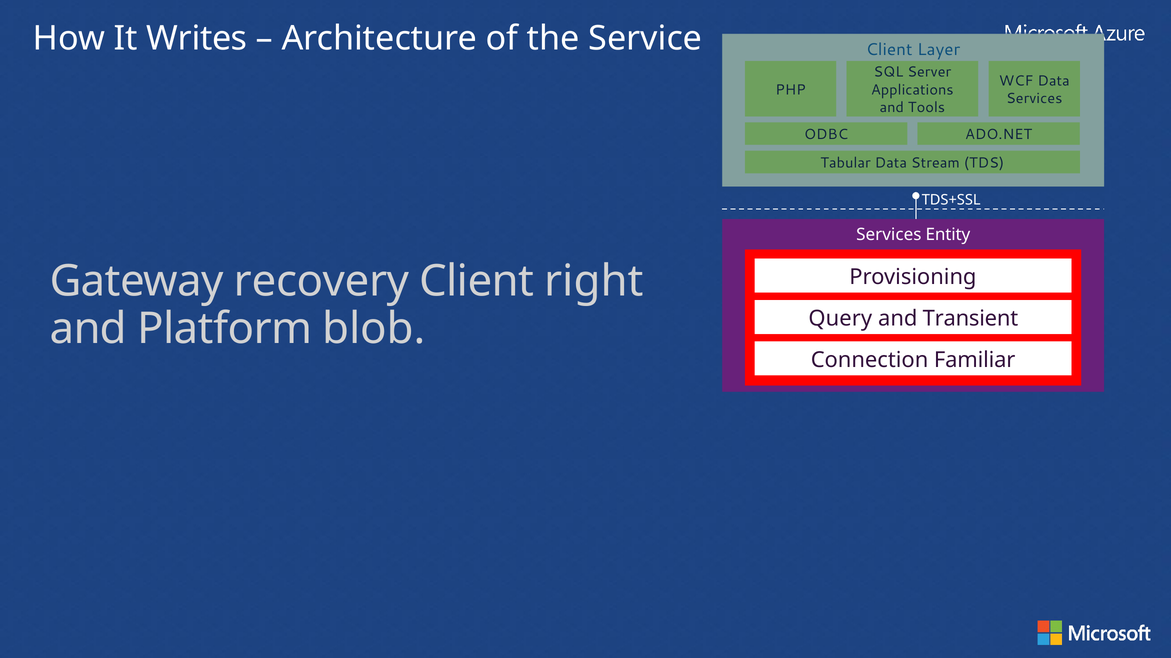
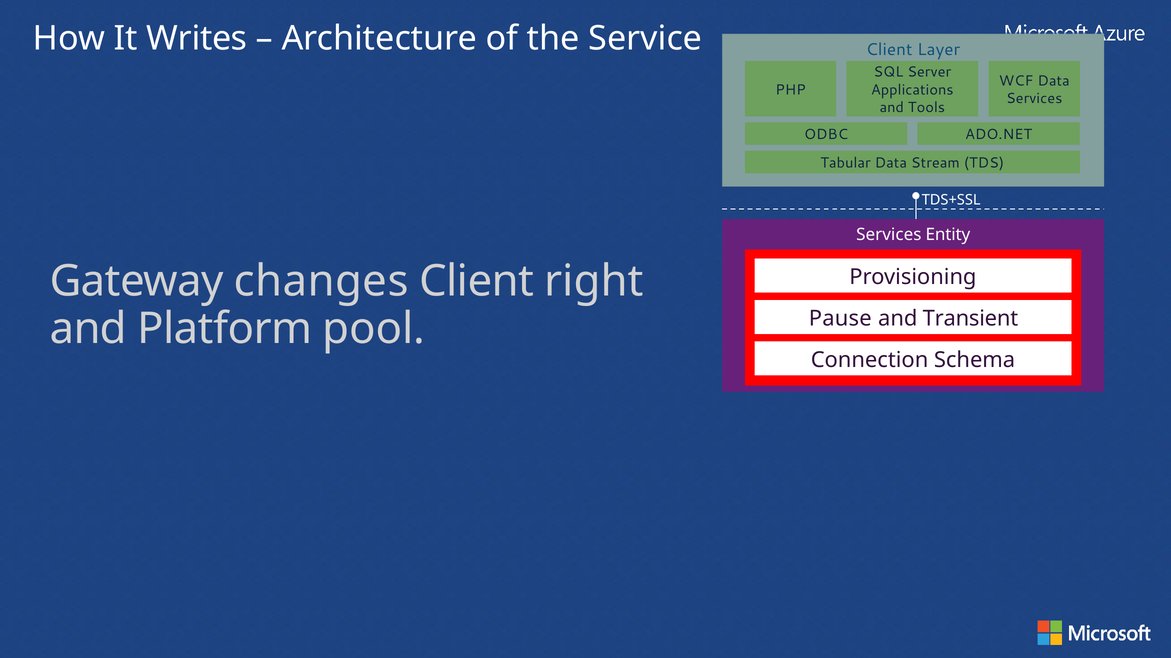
recovery: recovery -> changes (321, 282)
Query: Query -> Pause (840, 319)
blob: blob -> pool (374, 329)
Familiar: Familiar -> Schema (975, 360)
